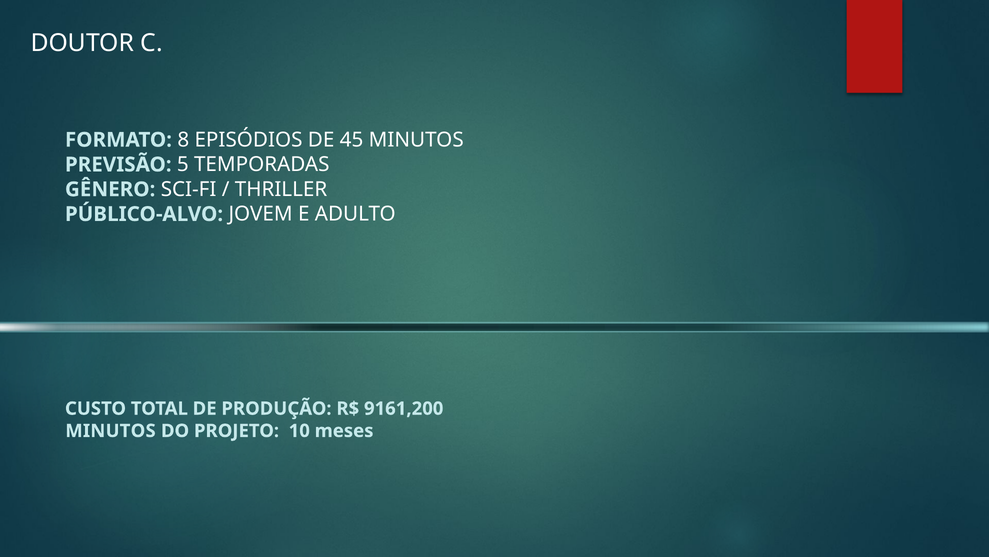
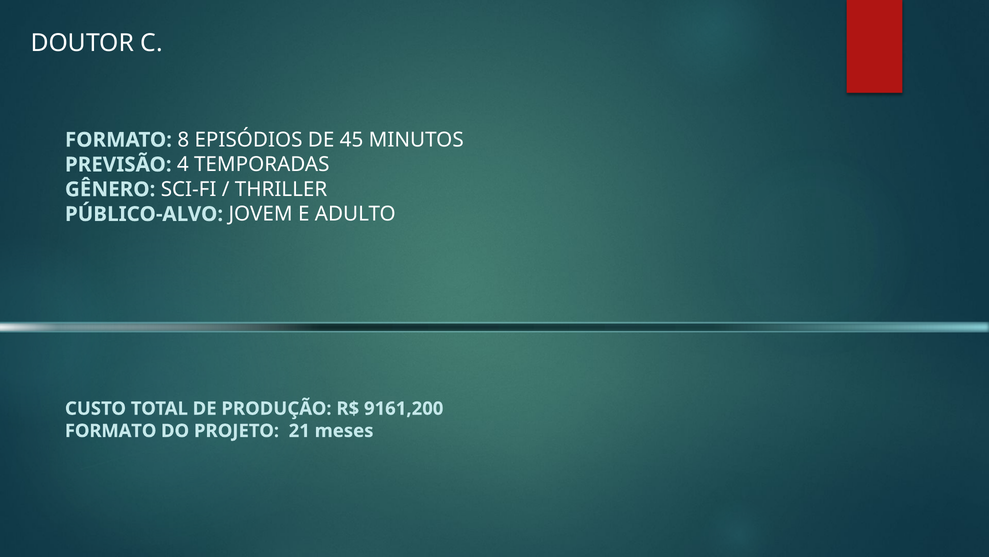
5: 5 -> 4 (183, 164)
MINUTOS: MINUTOS -> FORMATO (111, 430)
10: 10 -> 21 (299, 430)
